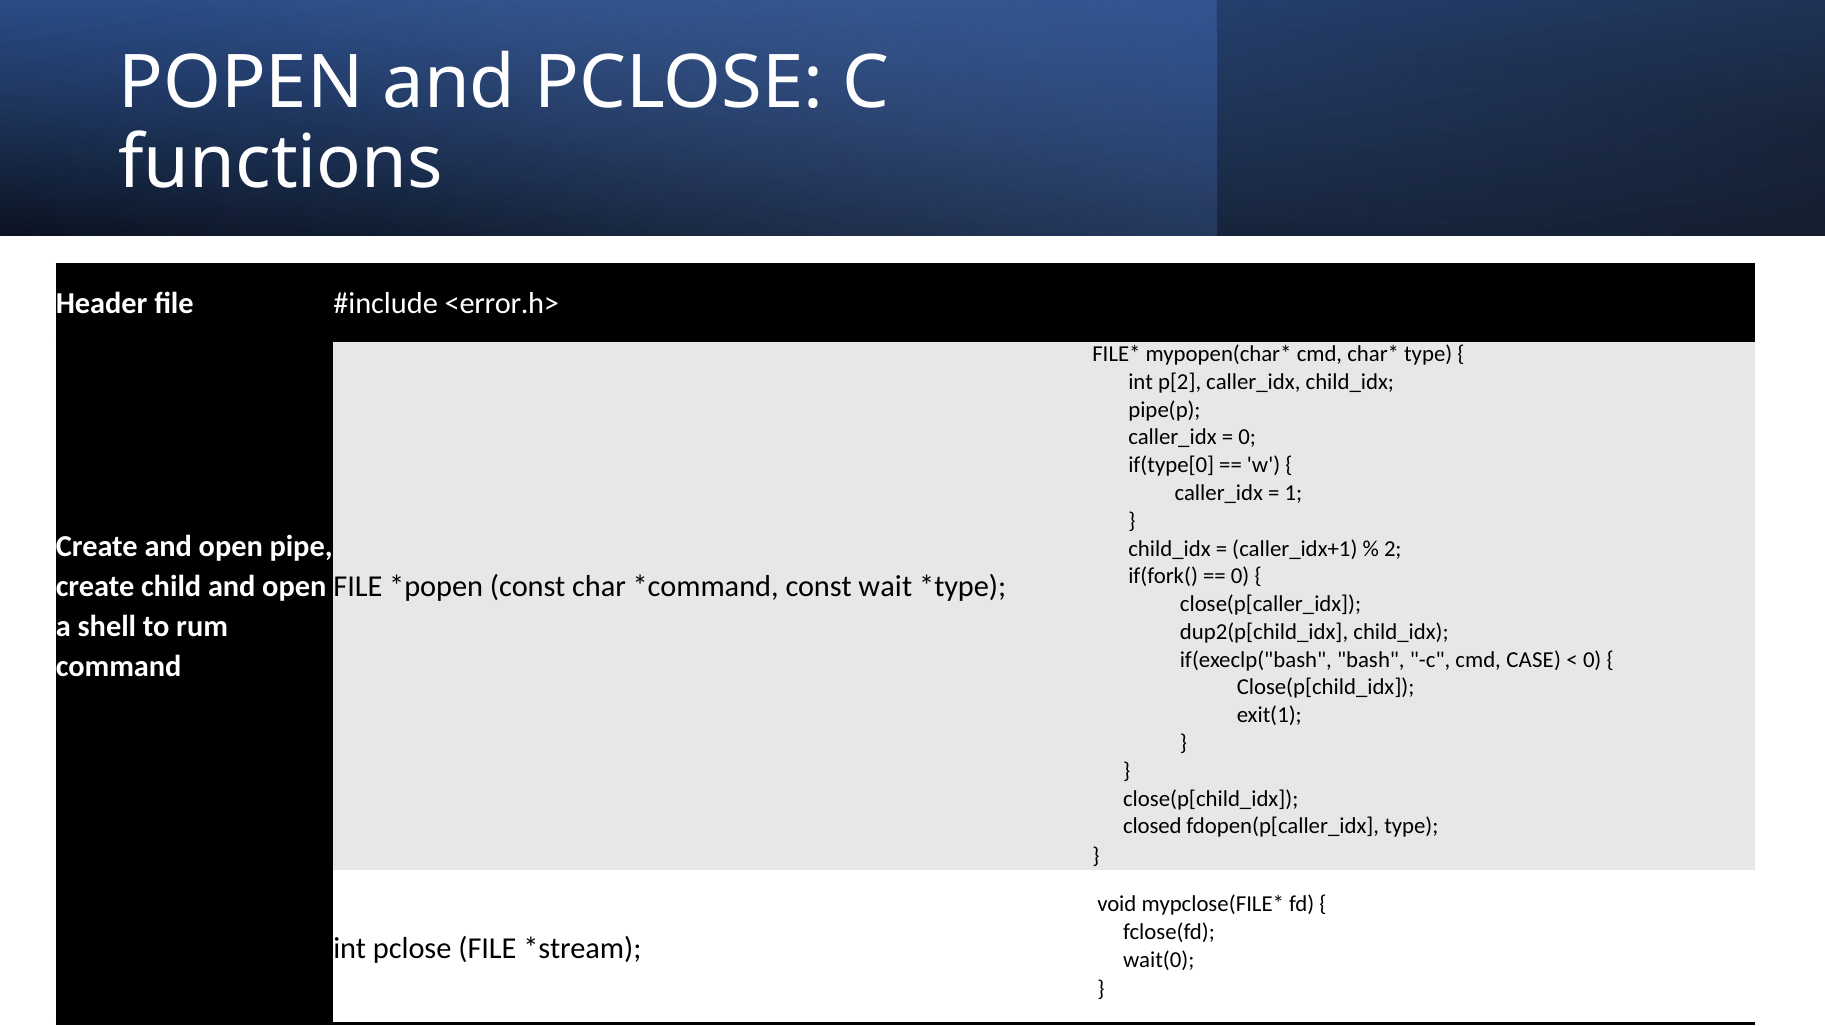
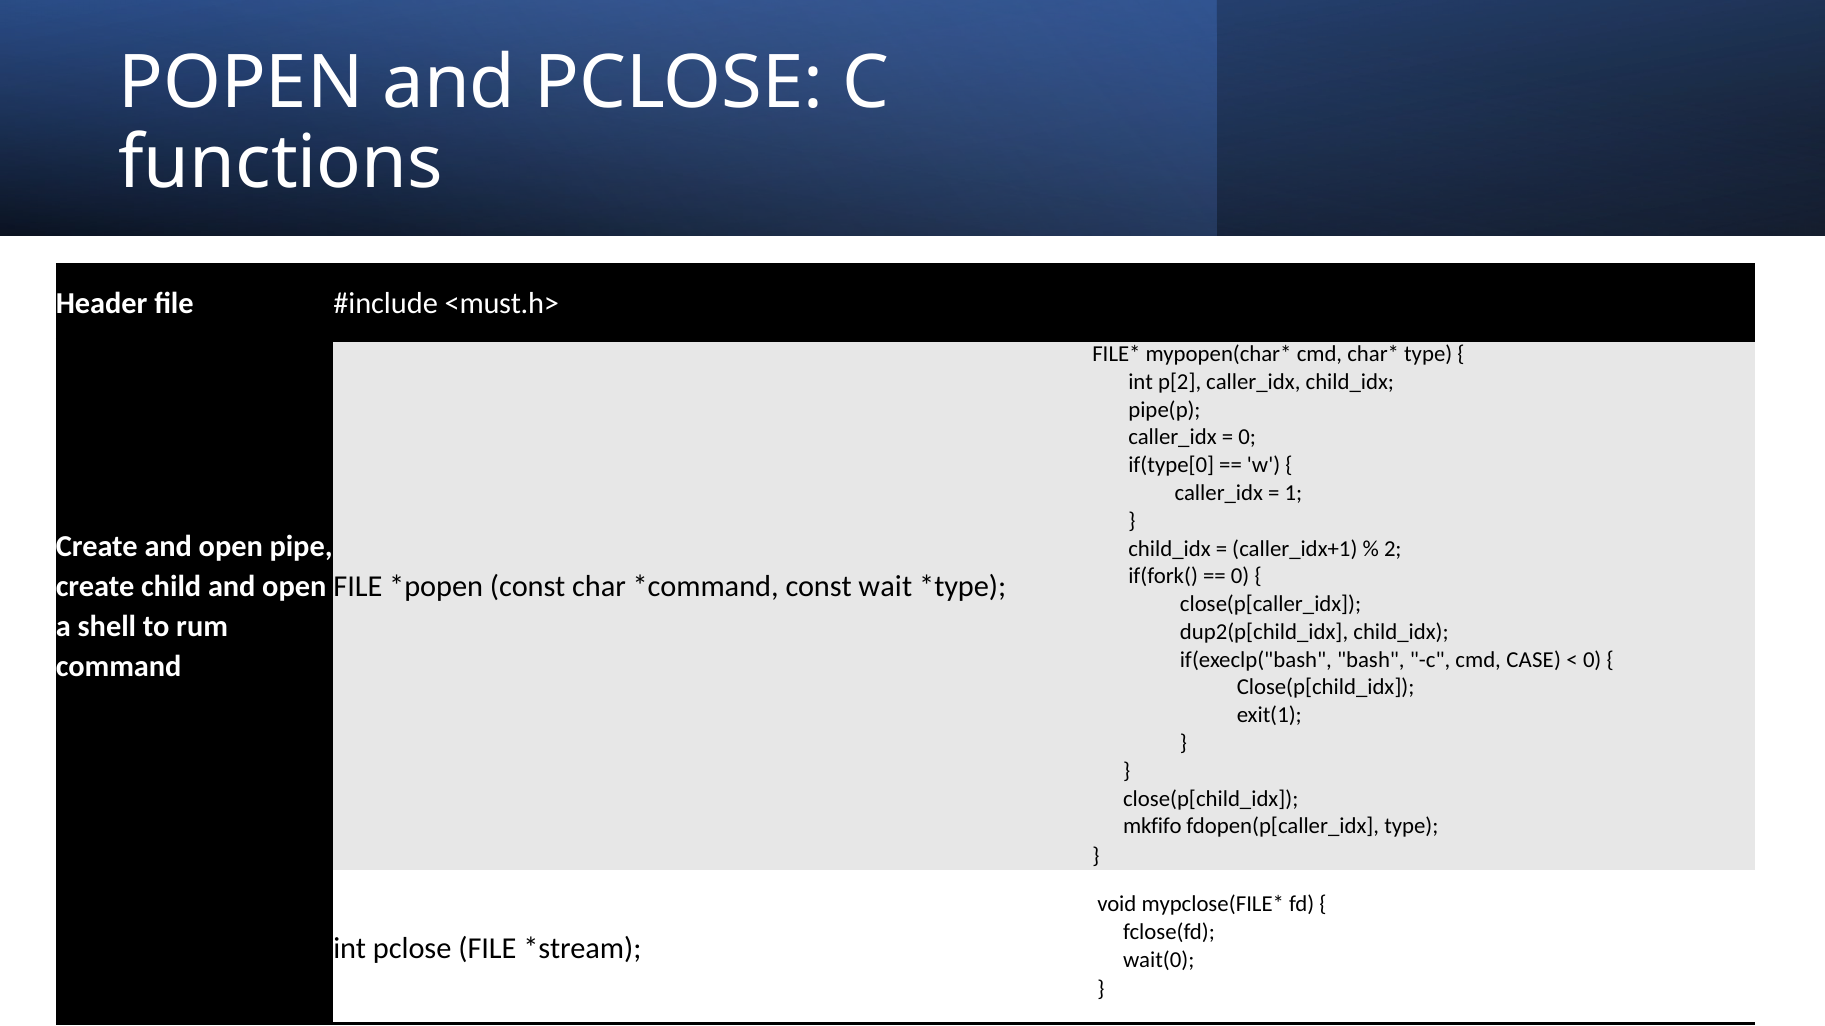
<error.h>: <error.h> -> <must.h> (502, 304)
closed: closed -> mkfifo (1152, 827)
